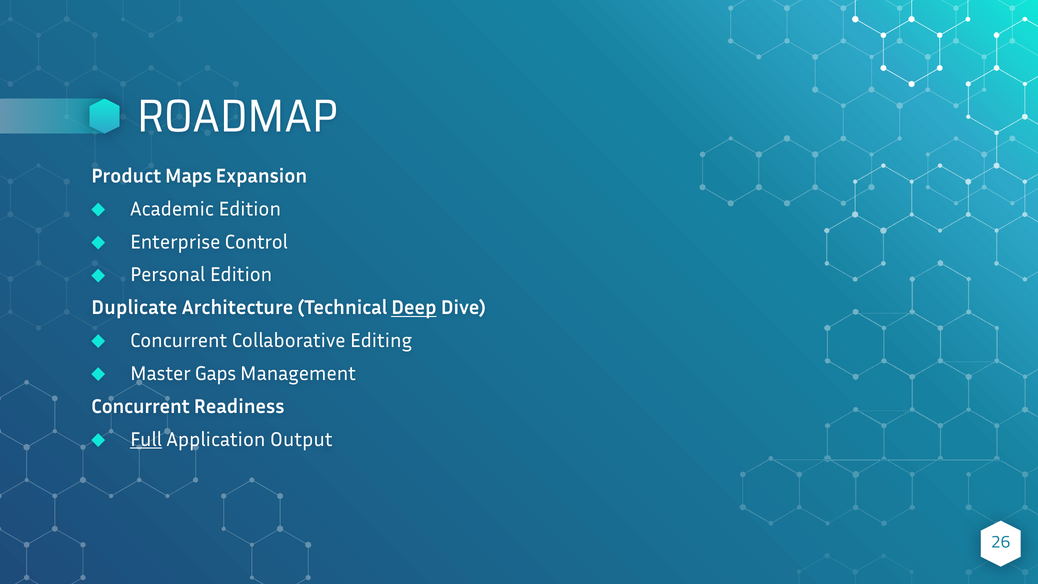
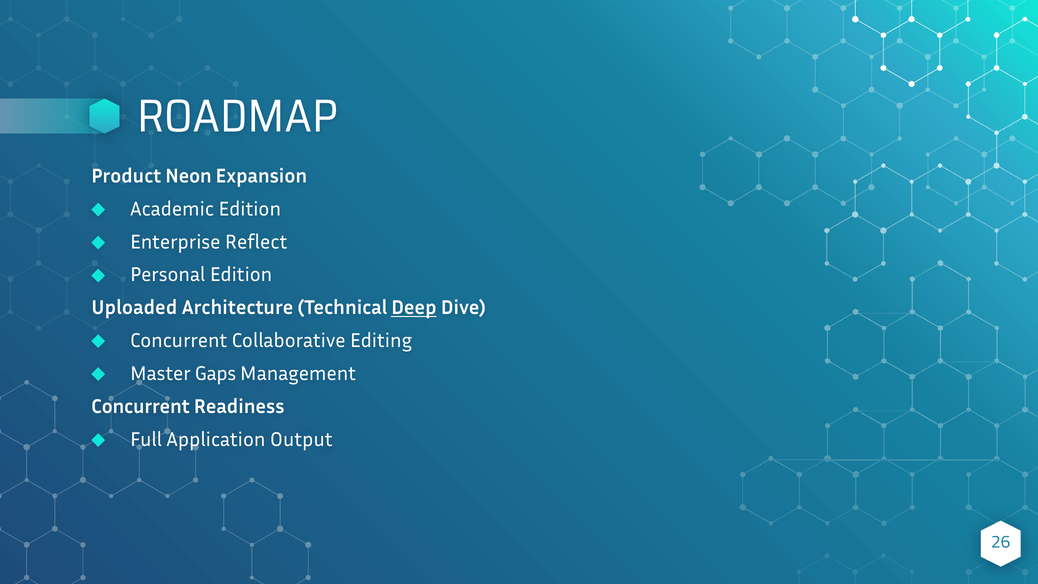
Maps: Maps -> Neon (188, 176)
Control: Control -> Reflect (256, 242)
Duplicate: Duplicate -> Uploaded (134, 308)
Full underline: present -> none (146, 439)
